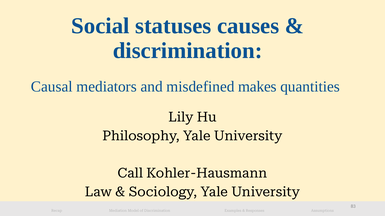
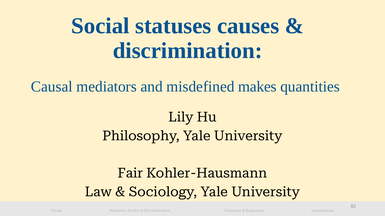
Call: Call -> Fair (130, 174)
